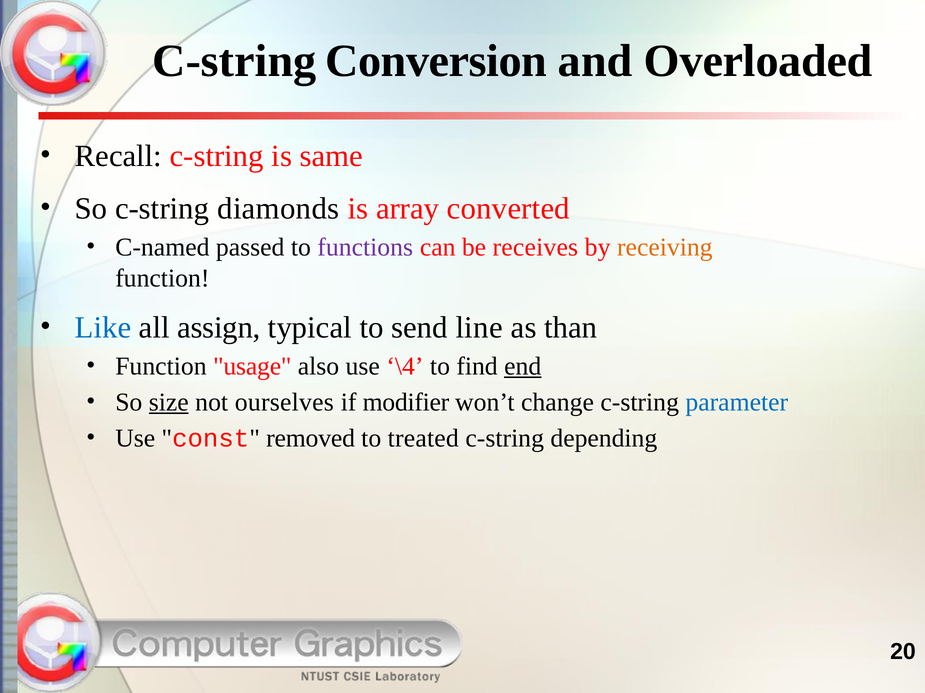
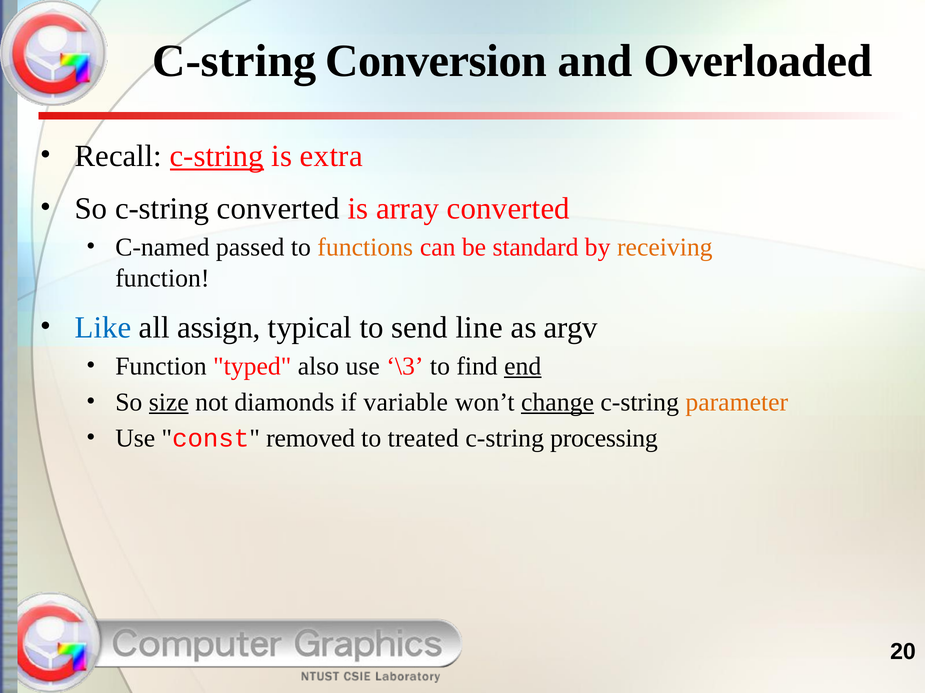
c-string underline: none -> present (217, 156)
same: same -> extra (331, 156)
c-string diamonds: diamonds -> converted (278, 209)
functions colour: purple -> orange (365, 247)
receives: receives -> standard (536, 247)
than: than -> argv (571, 328)
usage: usage -> typed (252, 367)
\4: \4 -> \3 (405, 367)
ourselves: ourselves -> diamonds (284, 403)
modifier: modifier -> variable (406, 403)
change underline: none -> present (557, 403)
parameter colour: blue -> orange (737, 403)
depending: depending -> processing (604, 439)
